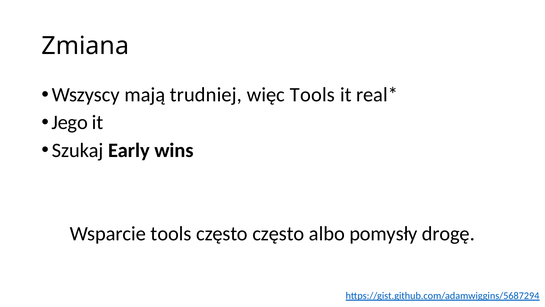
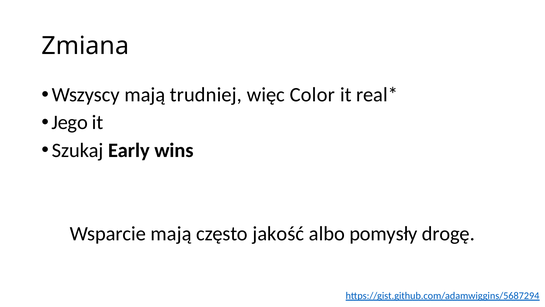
więc Tools: Tools -> Color (312, 95)
Wsparcie tools: tools -> mają (171, 233)
często często: często -> jakość (278, 233)
